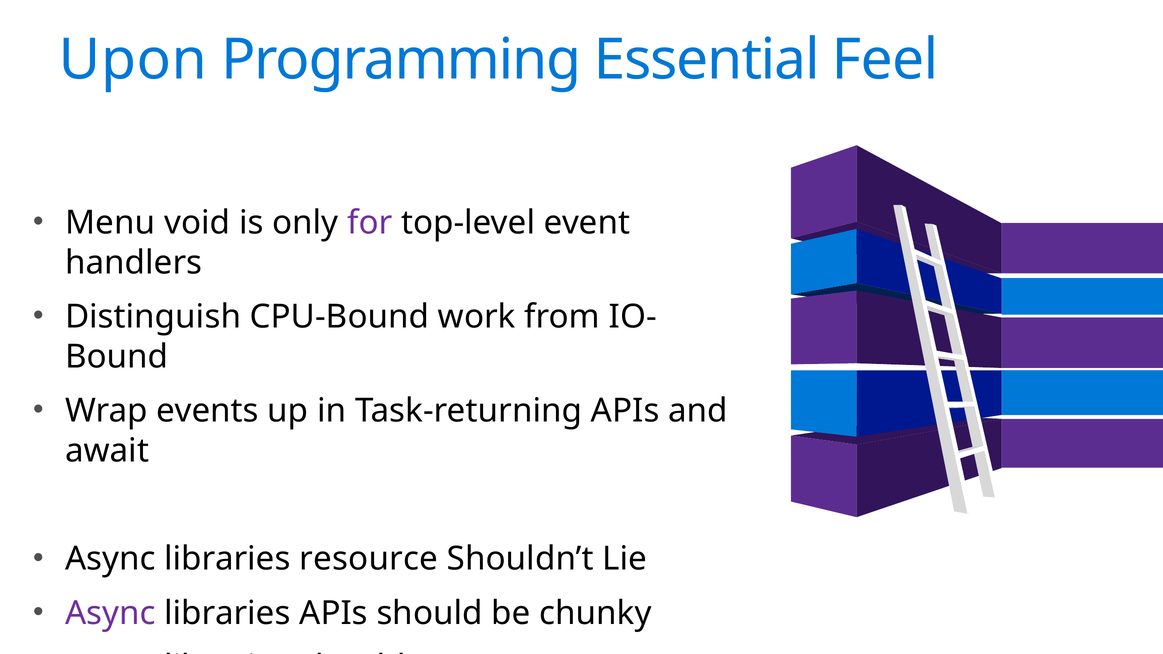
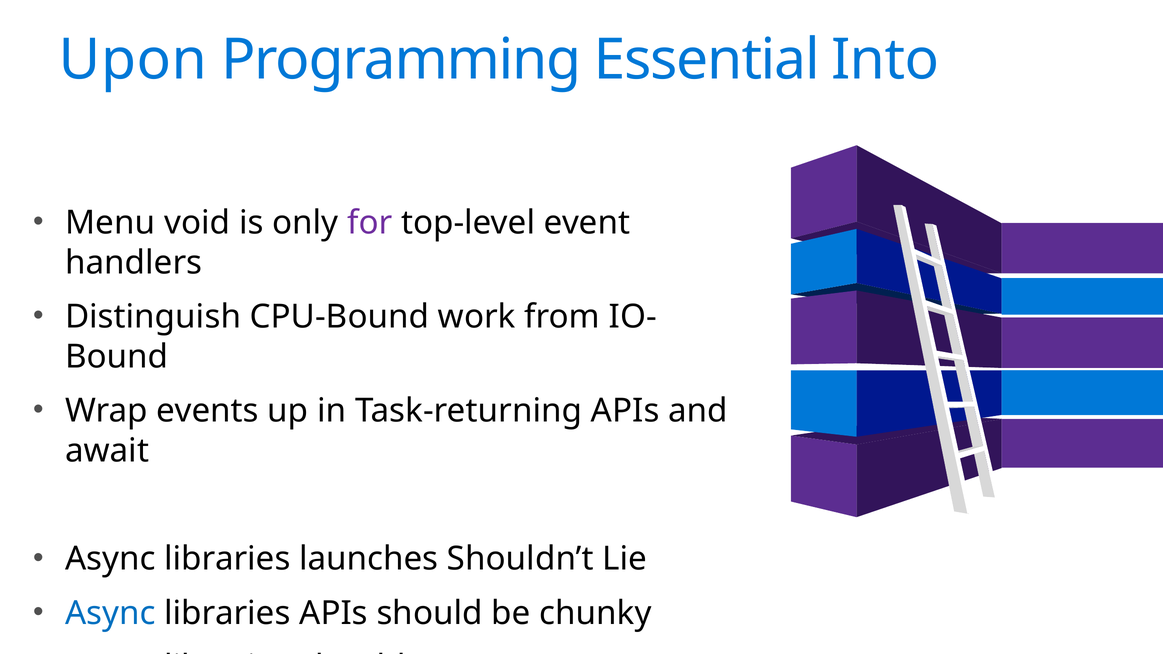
Feel: Feel -> Into (885, 60)
resource: resource -> launches (369, 559)
Async colour: purple -> blue (110, 613)
